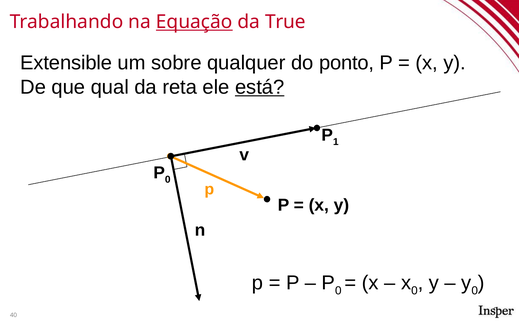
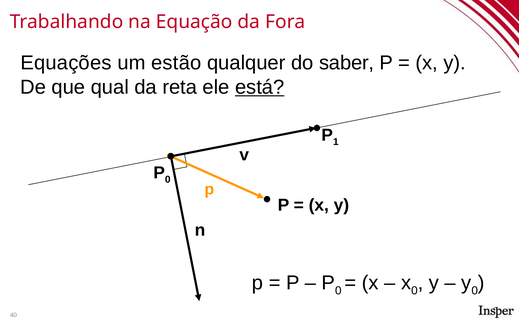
Equação underline: present -> none (194, 22)
True: True -> Fora (285, 22)
Extensible: Extensible -> Equações (66, 63)
sobre: sobre -> estão (176, 63)
ponto: ponto -> saber (347, 63)
